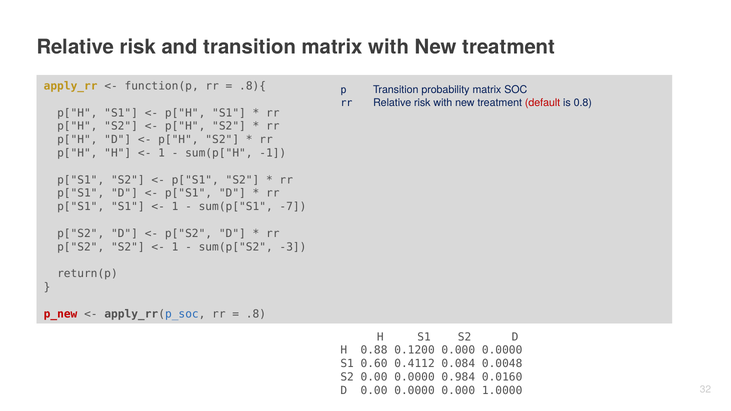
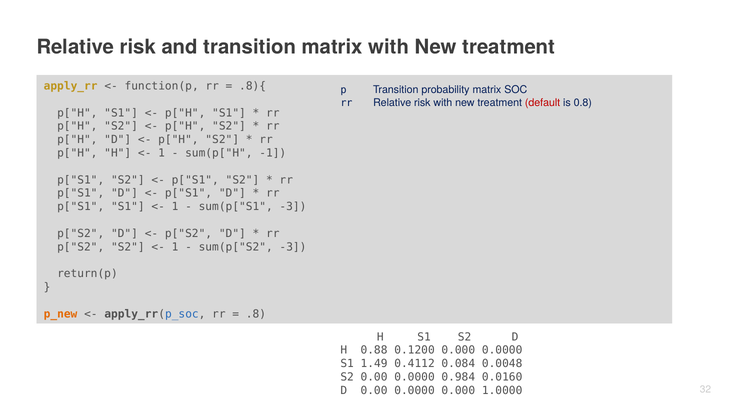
sum(p["S1 -7: -7 -> -3 (293, 207)
p_new colour: red -> orange (61, 314)
0.60: 0.60 -> 1.49 (374, 364)
